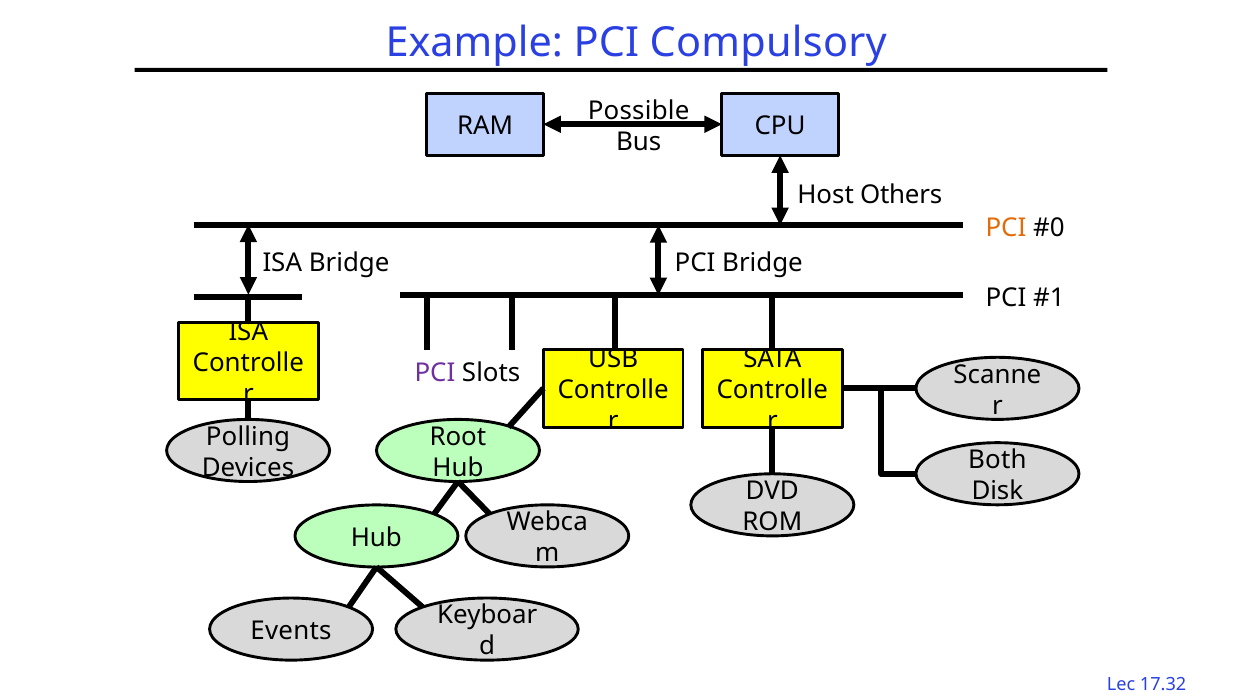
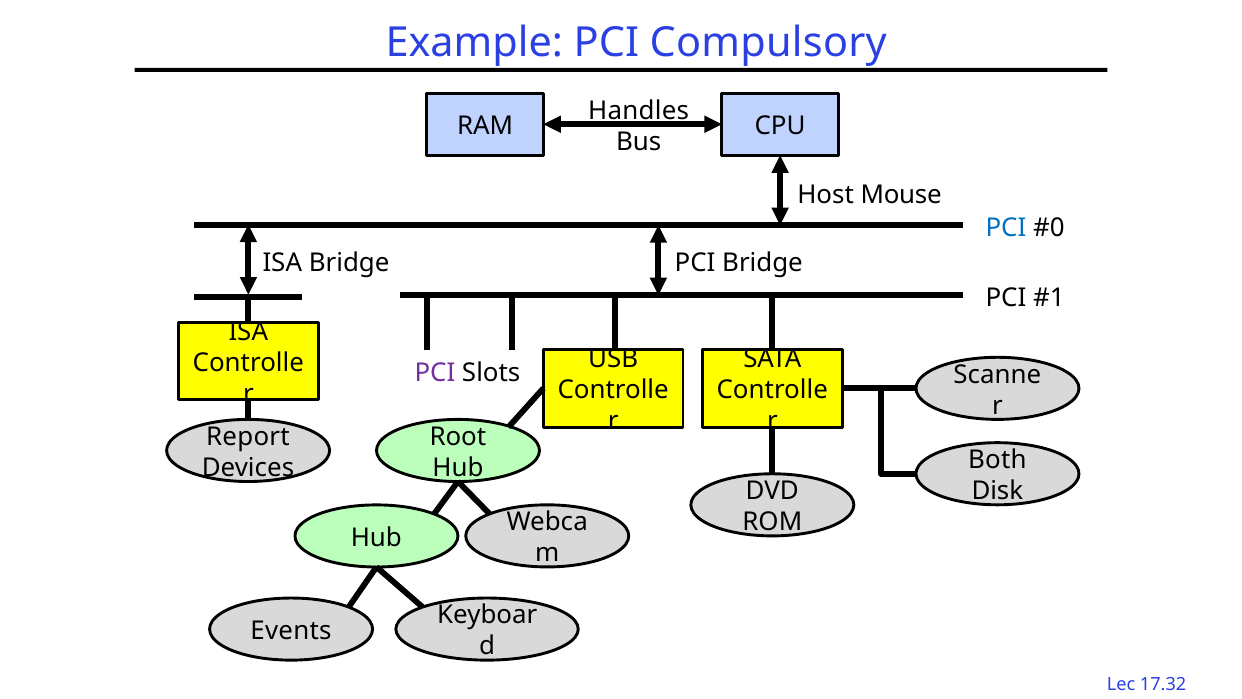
Possible: Possible -> Handles (639, 111)
Others: Others -> Mouse (901, 195)
PCI colour: orange -> blue (1006, 228)
Polling: Polling -> Report (248, 436)
